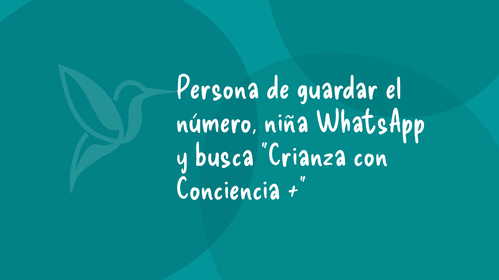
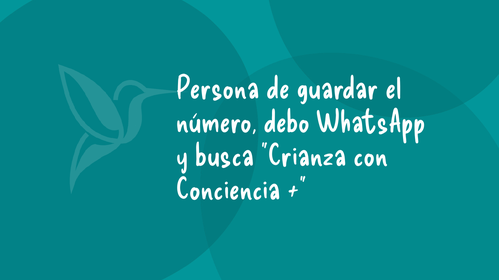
niña: niña -> debo (287, 123)
